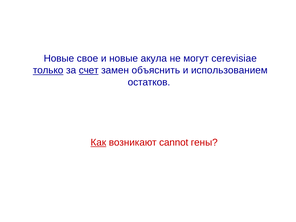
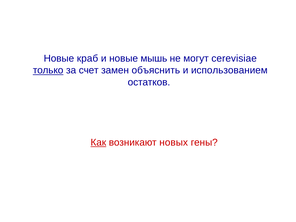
свое: свое -> краб (87, 58)
акула: акула -> мышь (154, 58)
счет underline: present -> none (89, 70)
cannot: cannot -> новых (174, 142)
